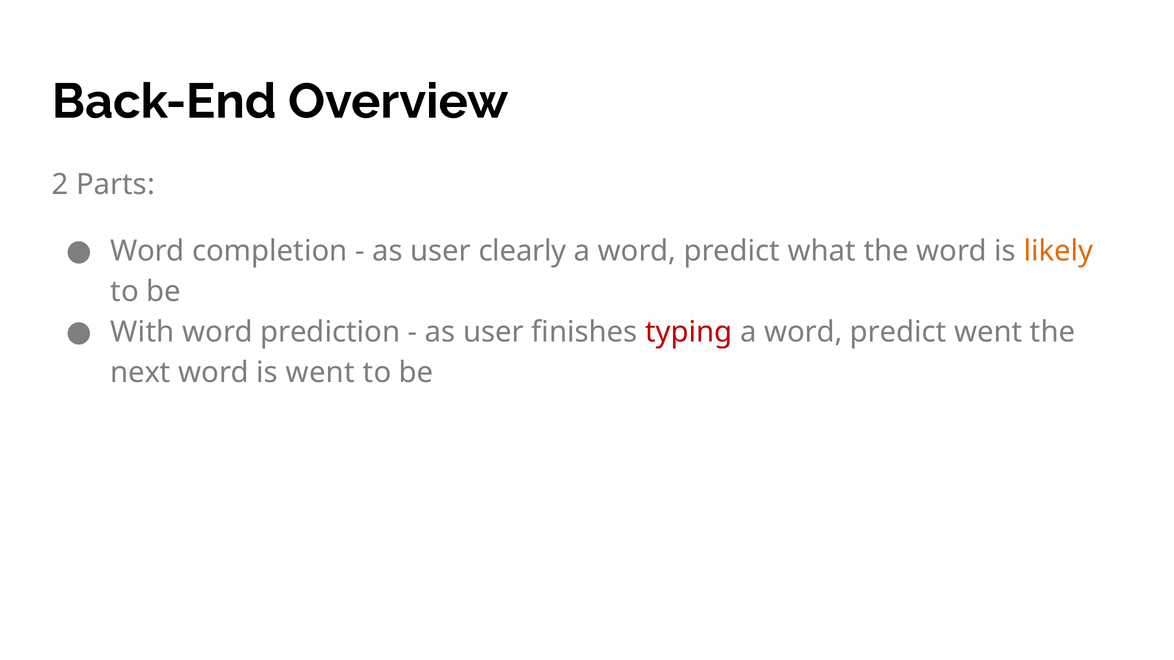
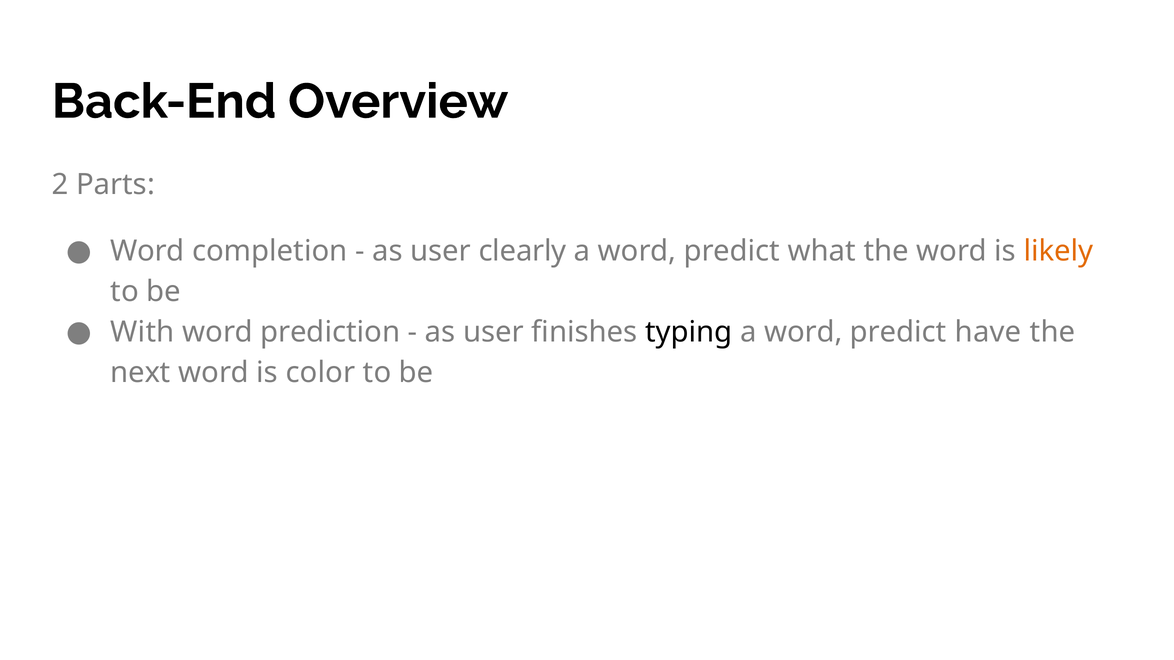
typing colour: red -> black (689, 332)
predict went: went -> have (988, 332)
is went: went -> color (320, 373)
